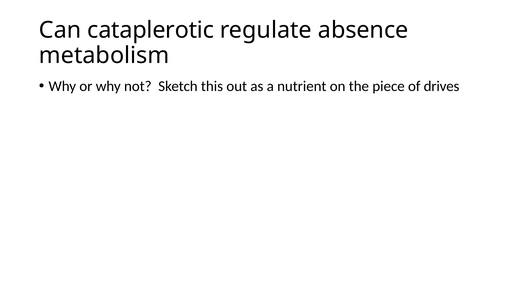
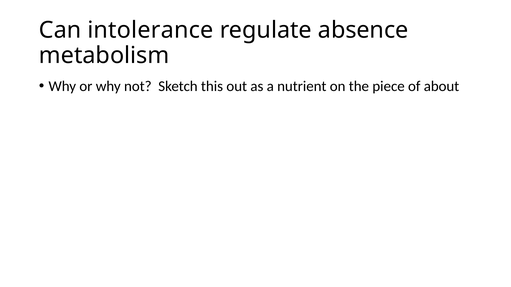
cataplerotic: cataplerotic -> intolerance (150, 30)
drives: drives -> about (441, 86)
